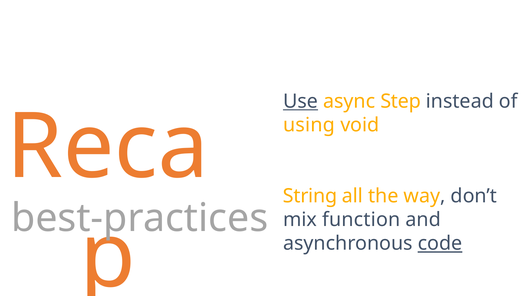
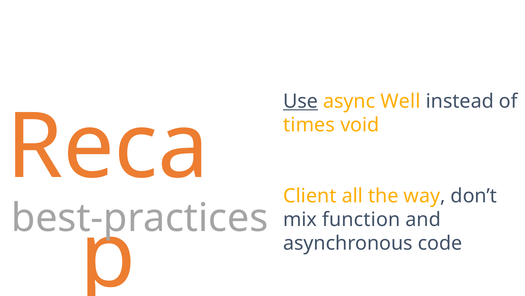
Step: Step -> Well (400, 101)
using: using -> times (309, 125)
String: String -> Client (310, 196)
code underline: present -> none (440, 243)
